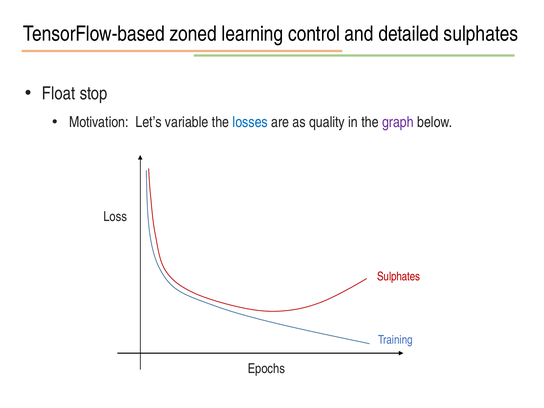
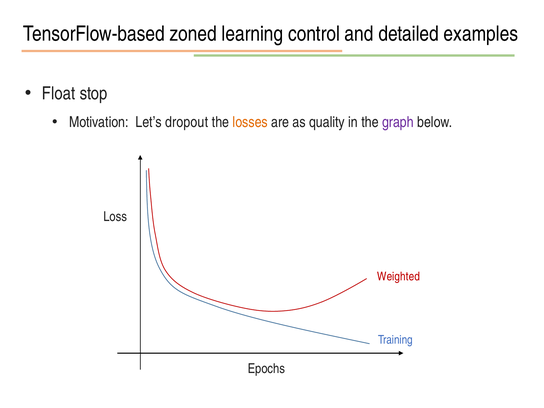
detailed sulphates: sulphates -> examples (481, 34)
variable: variable -> dropout (187, 122)
losses colour: blue -> orange (250, 122)
Sulphates: Sulphates -> Weighted (399, 276)
